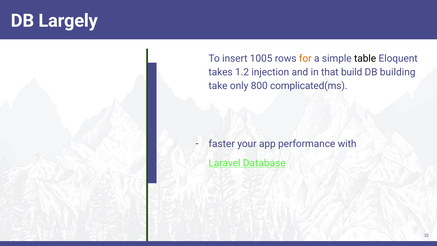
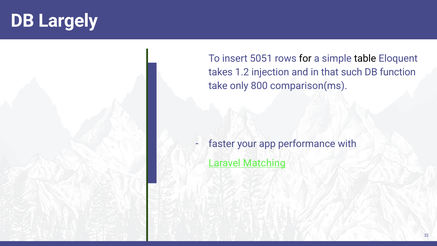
1005: 1005 -> 5051 (261, 58)
for colour: orange -> black (305, 58)
build: build -> such (352, 72)
building: building -> function (398, 72)
complicated(ms: complicated(ms -> comparison(ms (309, 86)
Database: Database -> Matching (264, 163)
